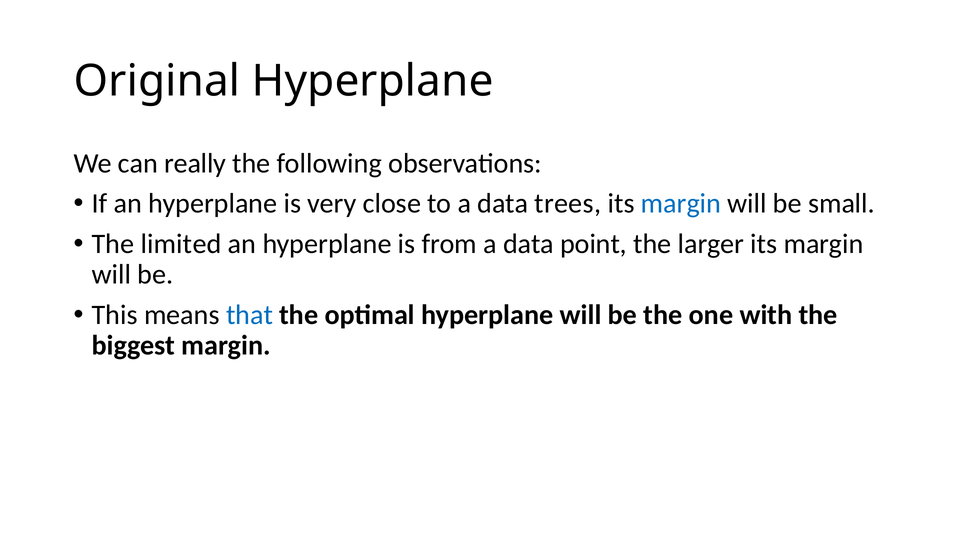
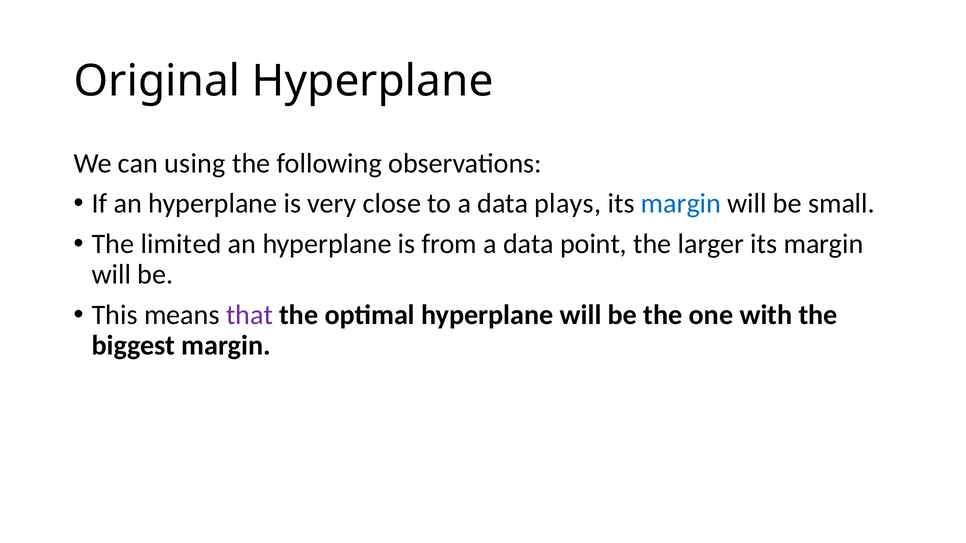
really: really -> using (195, 163)
trees: trees -> plays (568, 204)
that colour: blue -> purple (250, 315)
